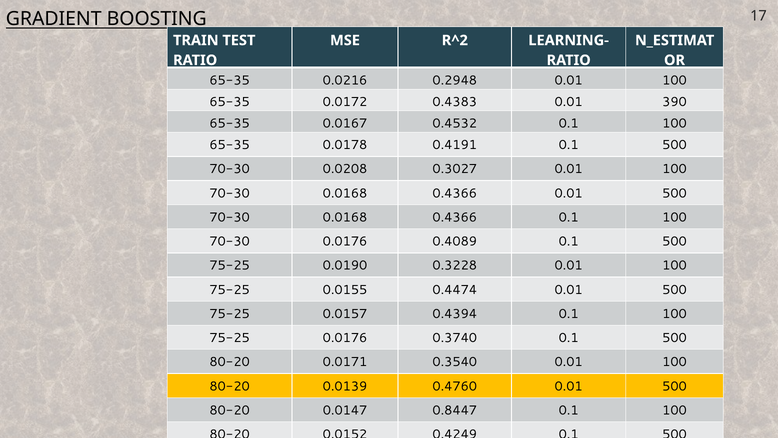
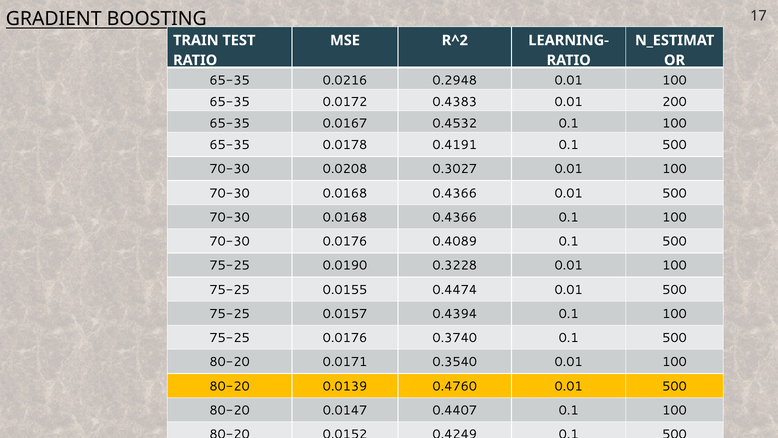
390: 390 -> 200 (675, 102)
0.8447: 0.8447 -> 0.4407 (455, 410)
